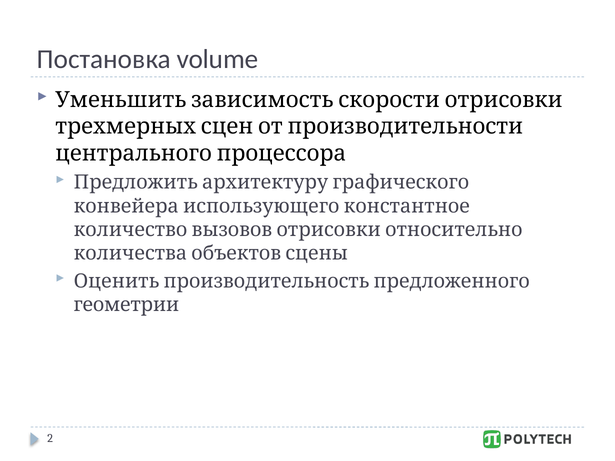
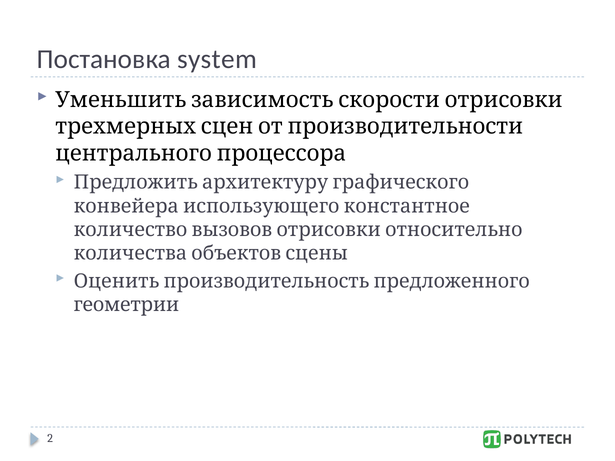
volume: volume -> system (217, 59)
